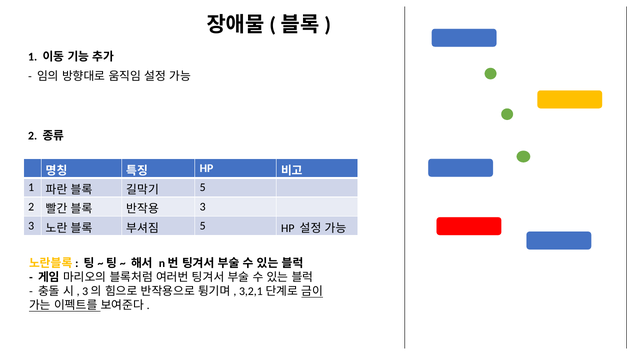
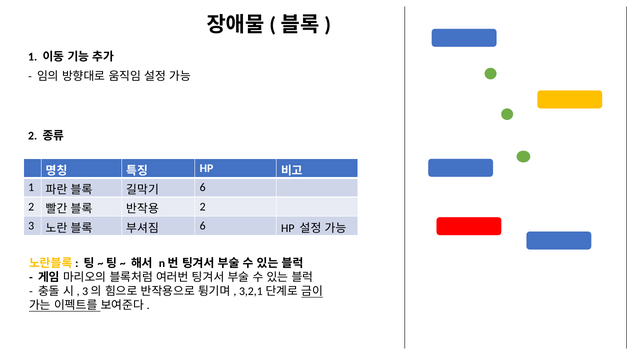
5: 5 -> 6 (203, 187)
3: 3 -> 2 (203, 206)
5: 5 -> 6 (203, 226)
